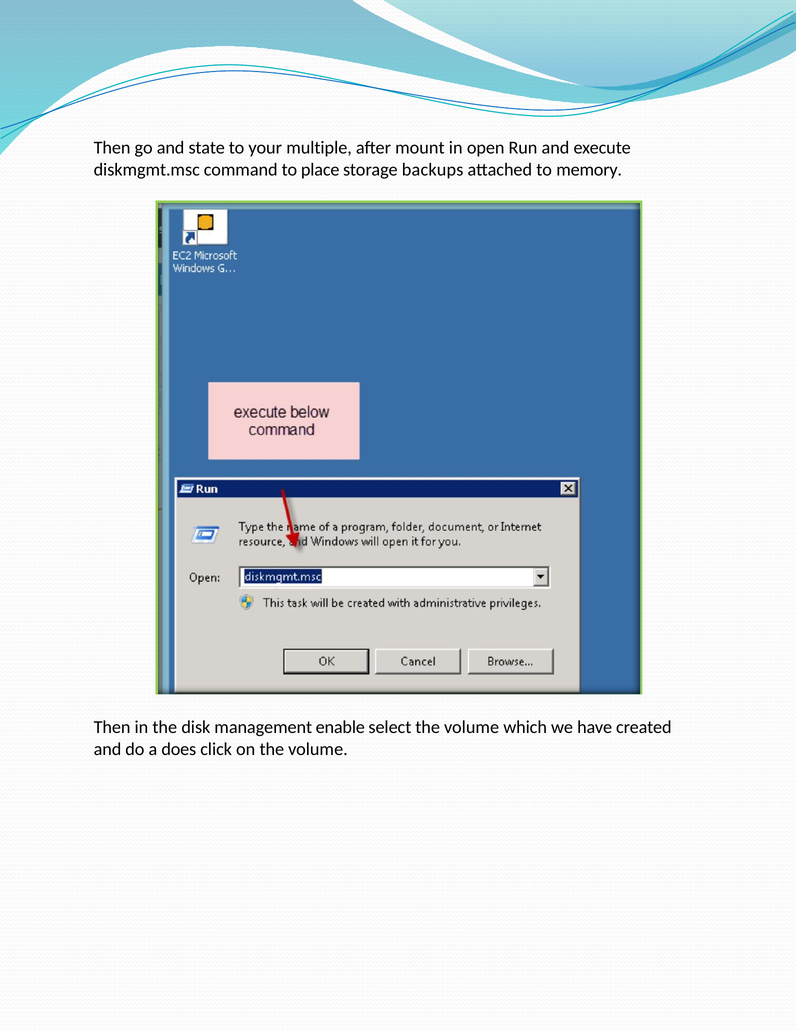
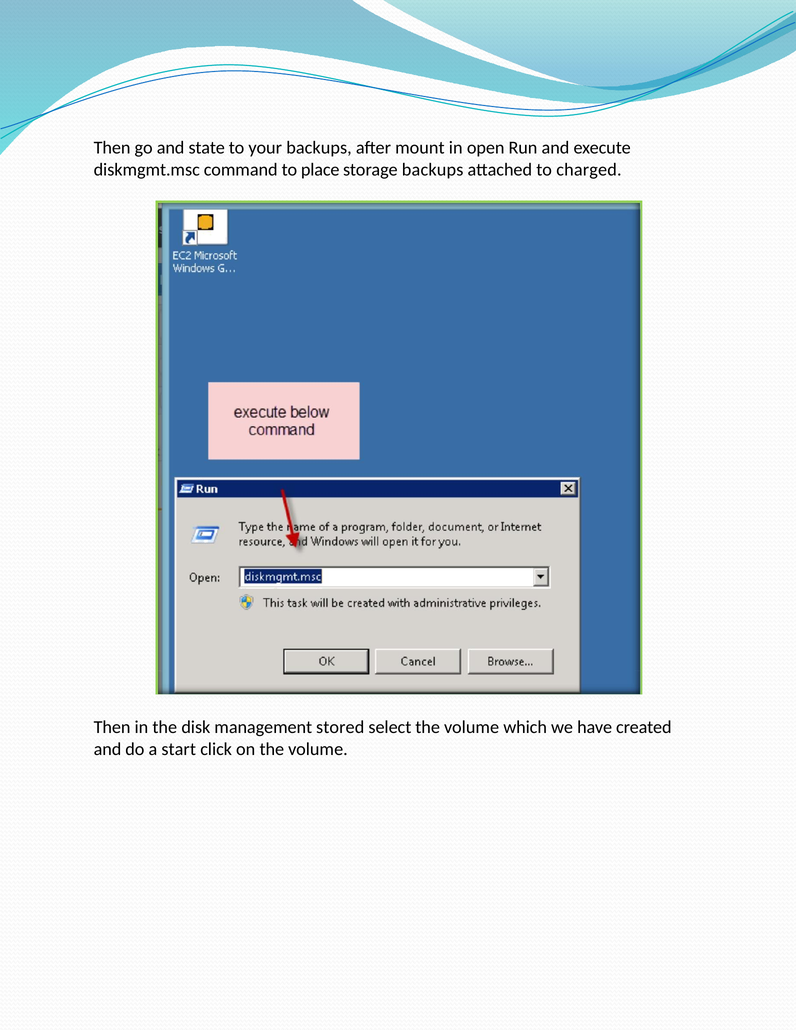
your multiple: multiple -> backups (319, 148)
memory: memory -> charged (589, 170)
enable: enable -> stored (340, 727)
does: does -> start (179, 749)
